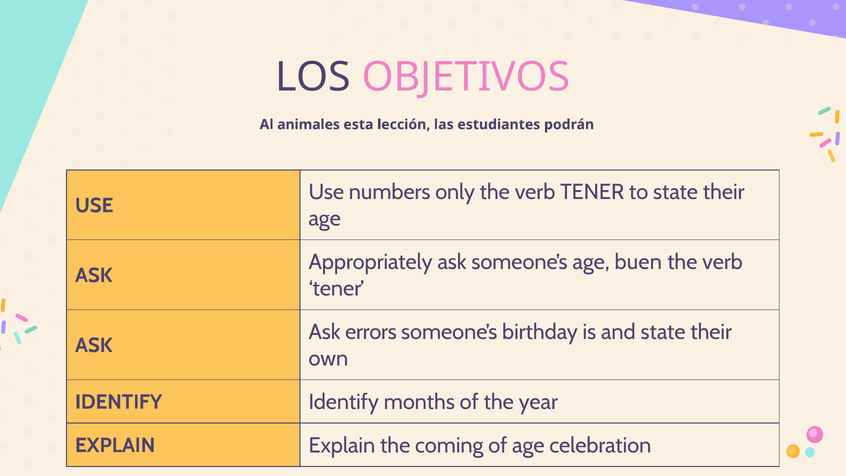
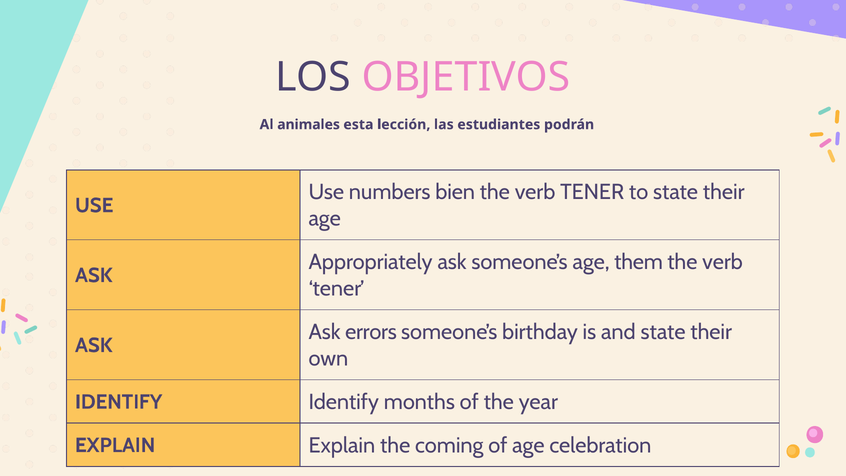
only: only -> bien (455, 192)
buen: buen -> them (638, 262)
